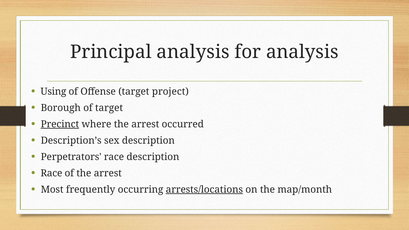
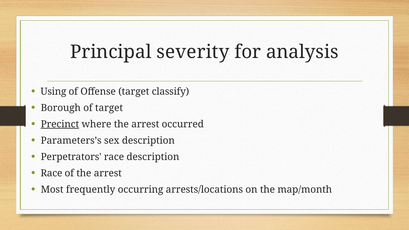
Principal analysis: analysis -> severity (193, 52)
project: project -> classify (170, 91)
Description’s: Description’s -> Parameters’s (71, 141)
arrests/locations underline: present -> none (204, 190)
